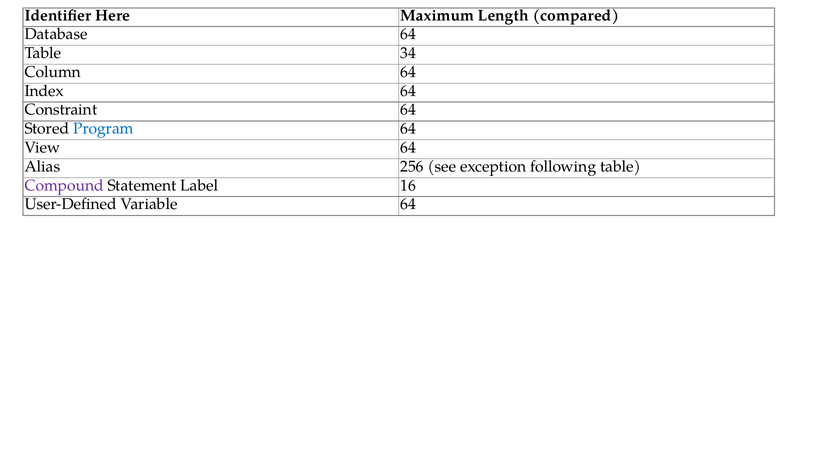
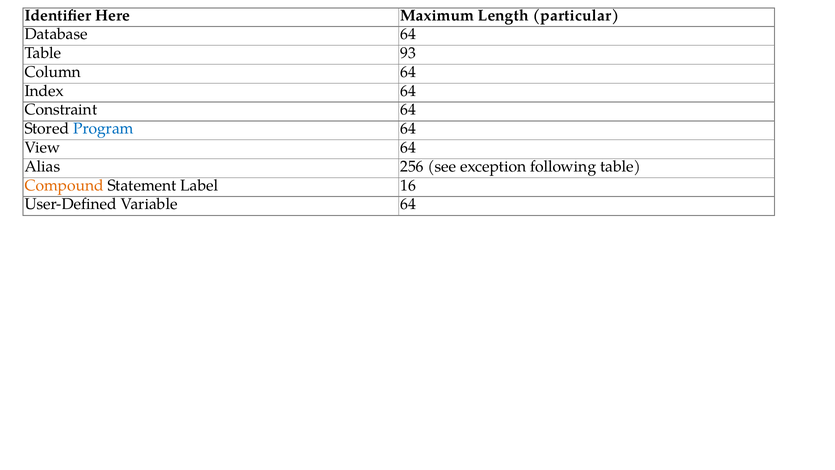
compared: compared -> particular (576, 16)
34: 34 -> 93 (408, 53)
Compound colour: purple -> orange (64, 185)
